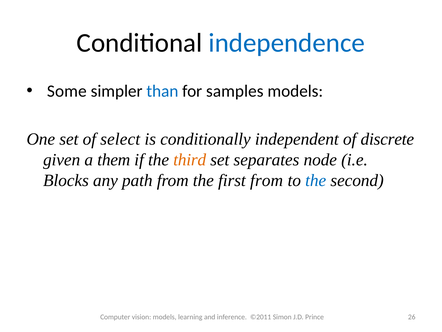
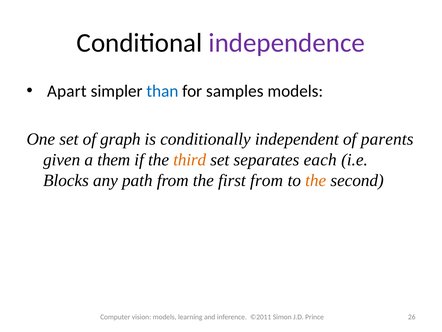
independence colour: blue -> purple (287, 43)
Some: Some -> Apart (67, 91)
select: select -> graph (120, 139)
discrete: discrete -> parents (387, 139)
node: node -> each (320, 160)
the colour: blue -> orange (316, 180)
